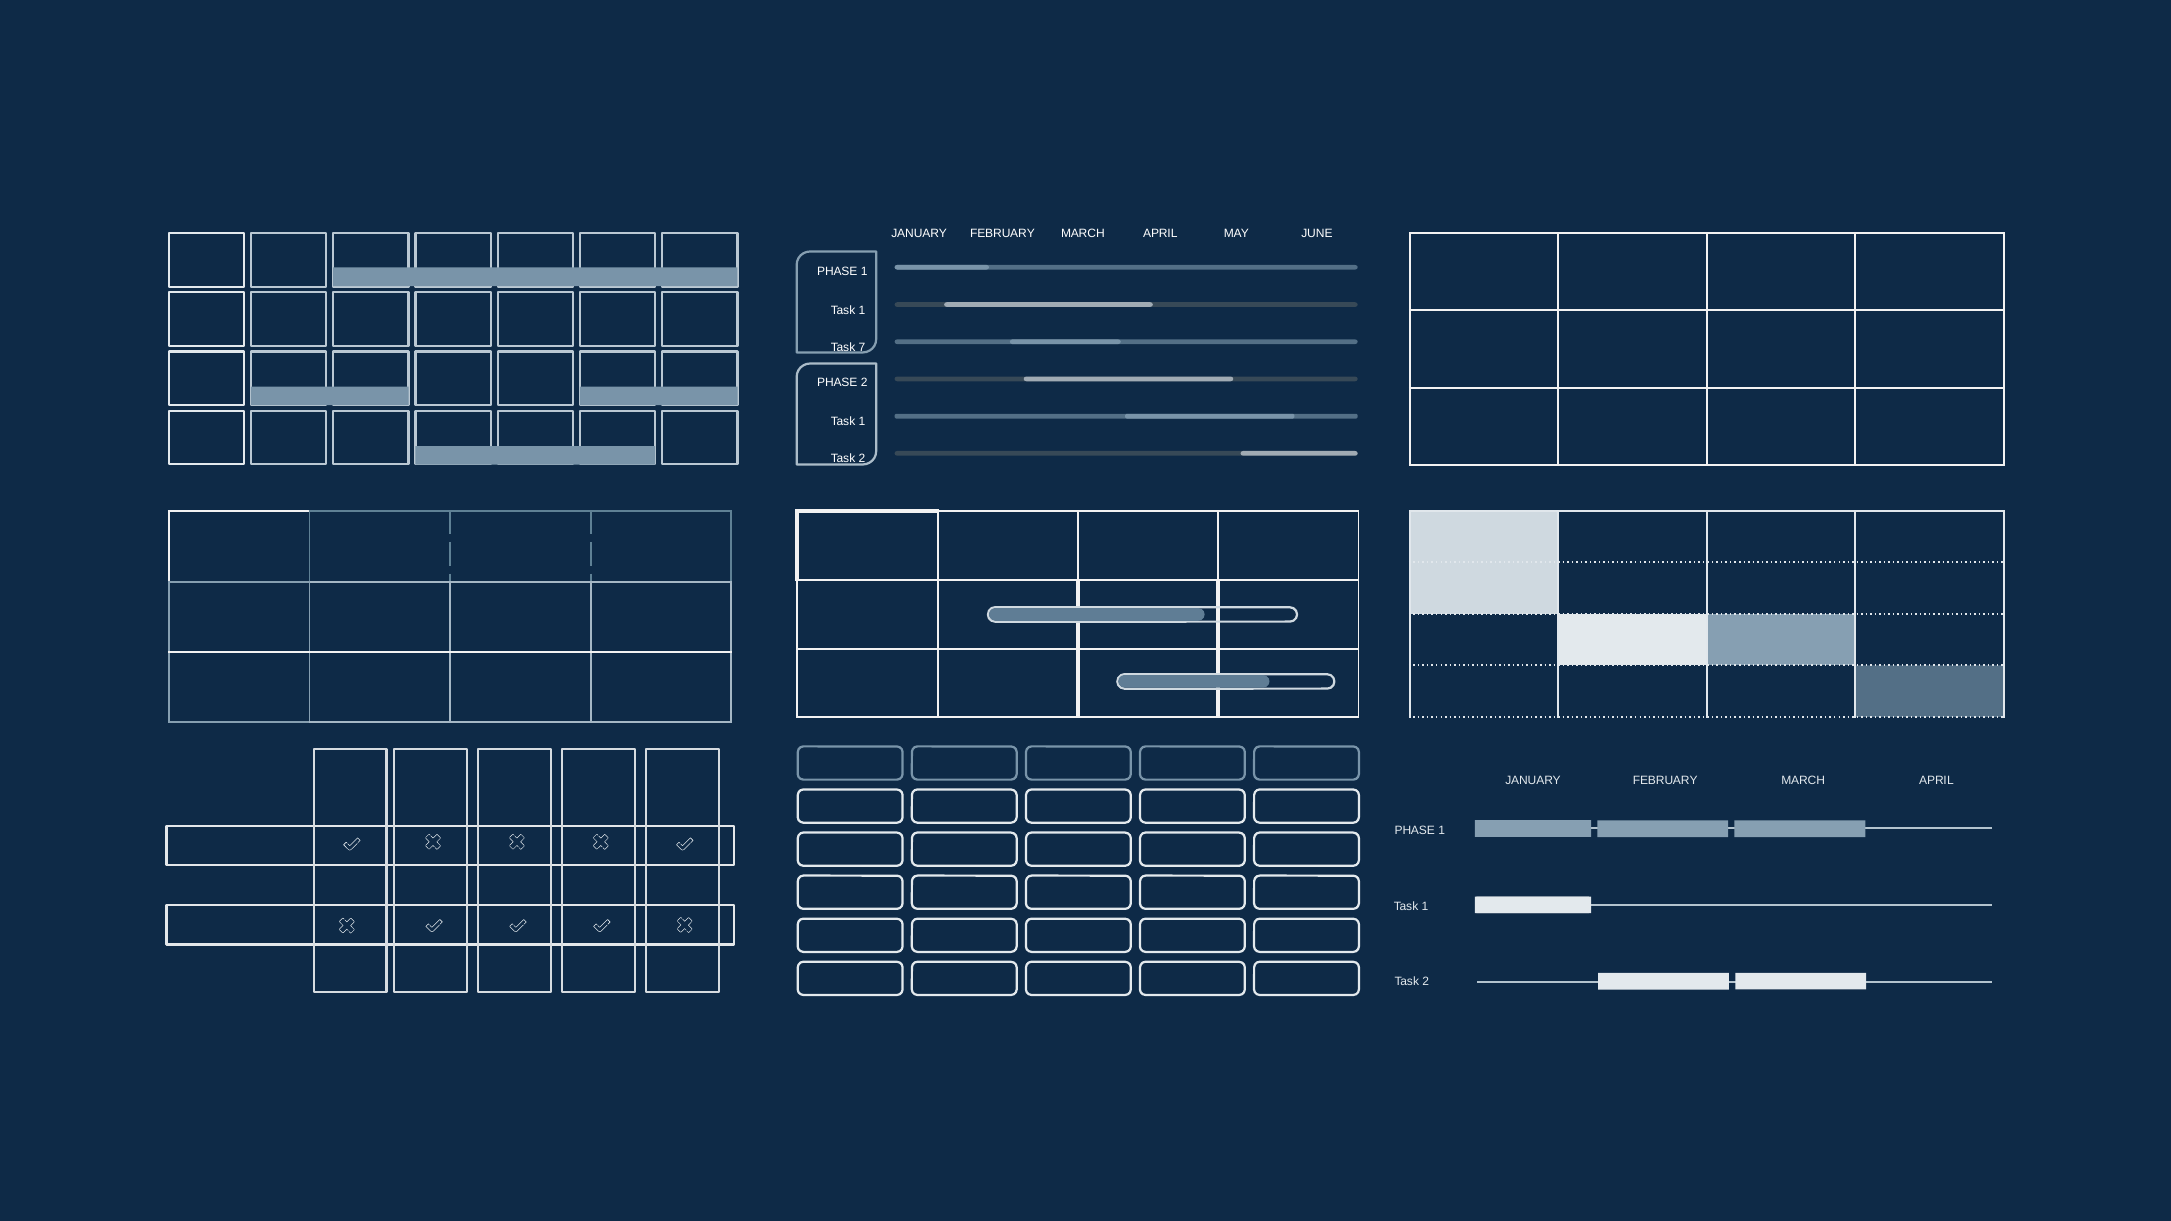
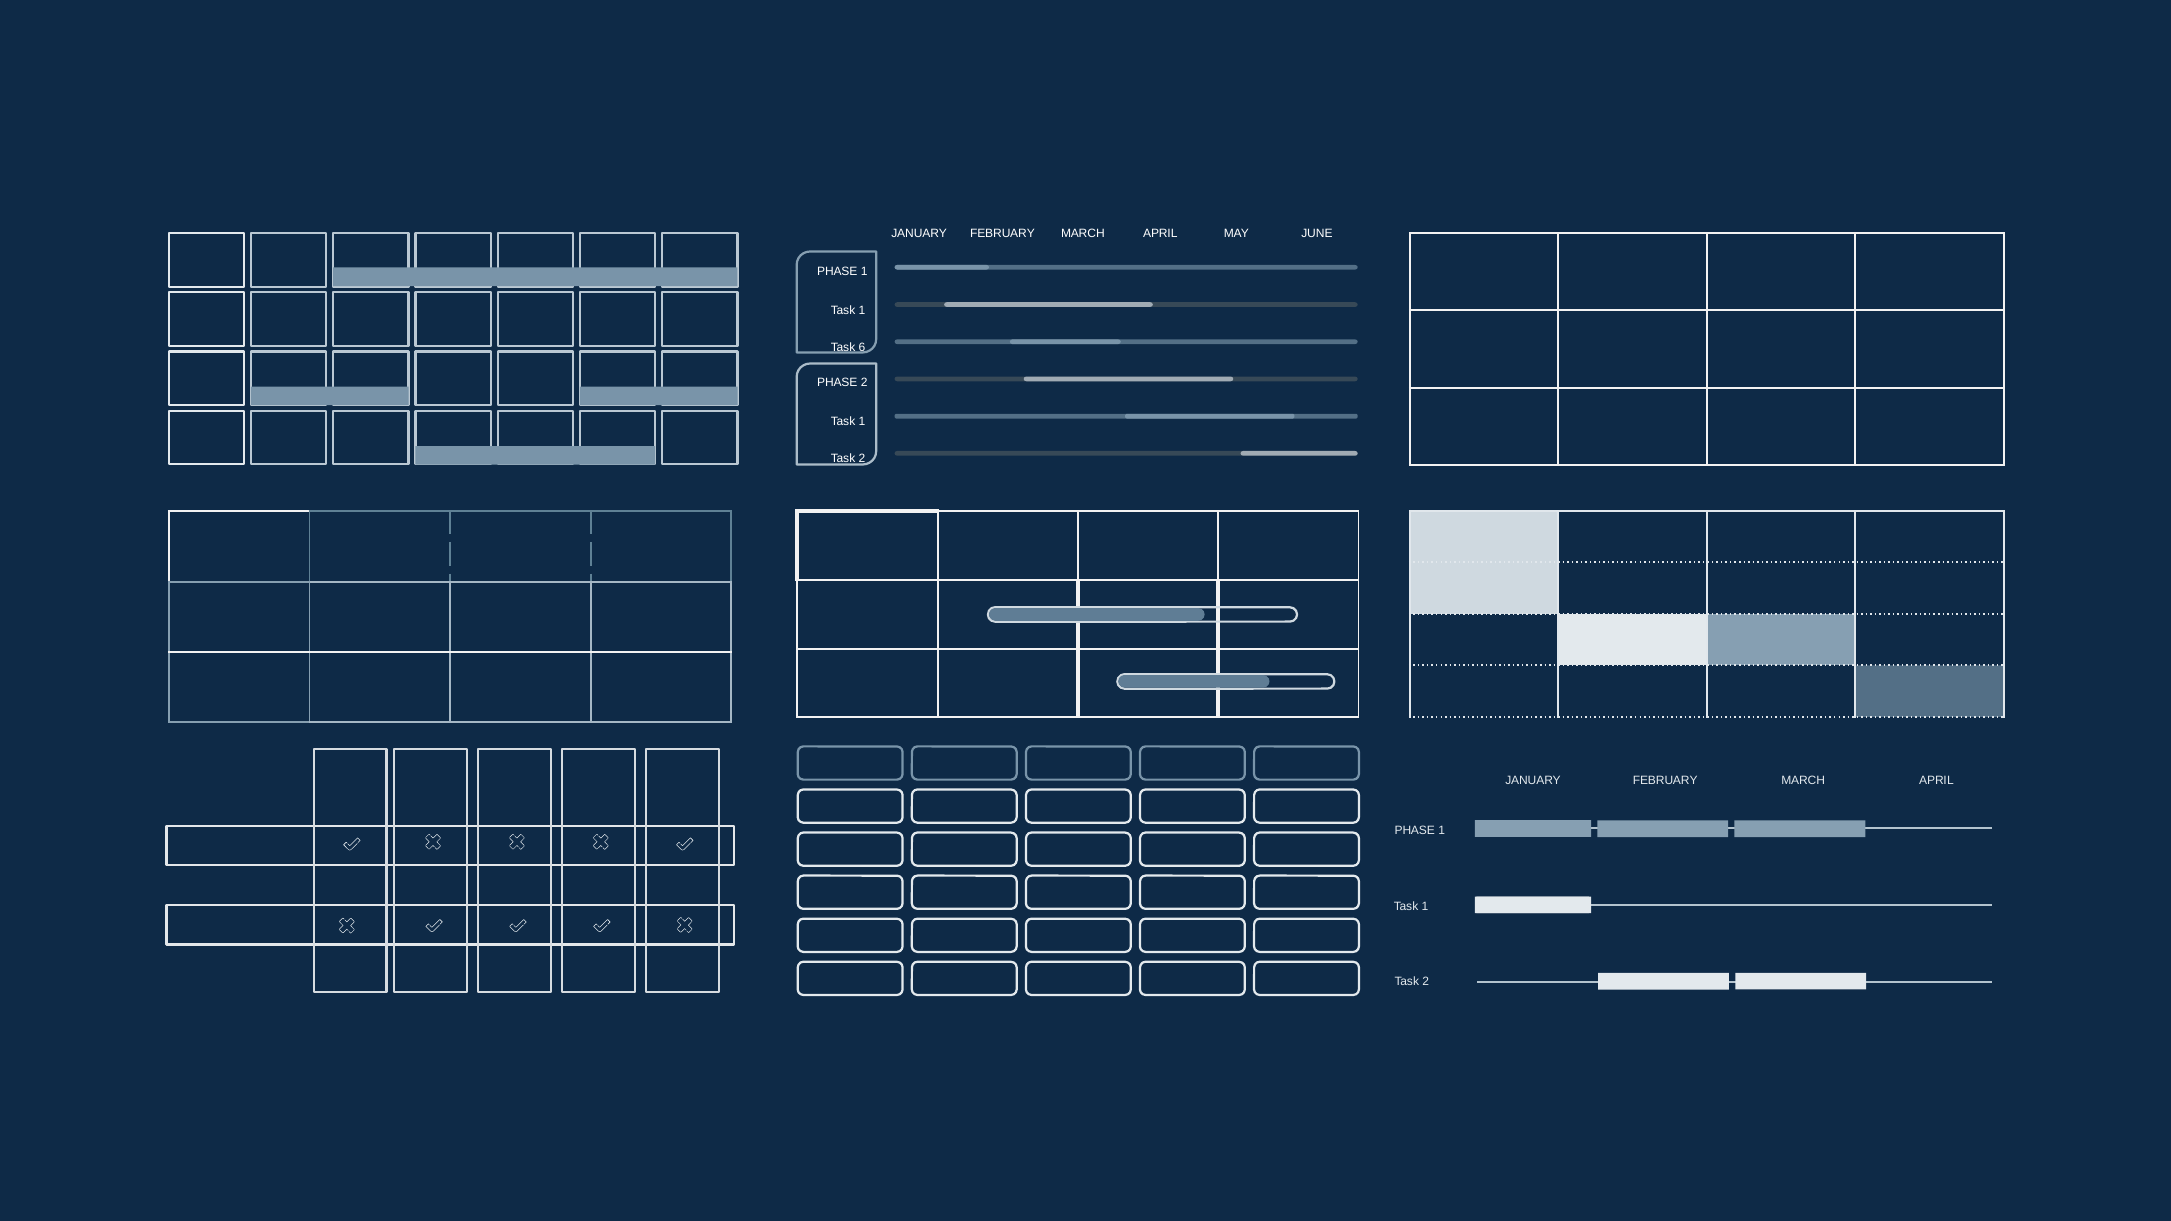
7: 7 -> 6 (862, 347)
